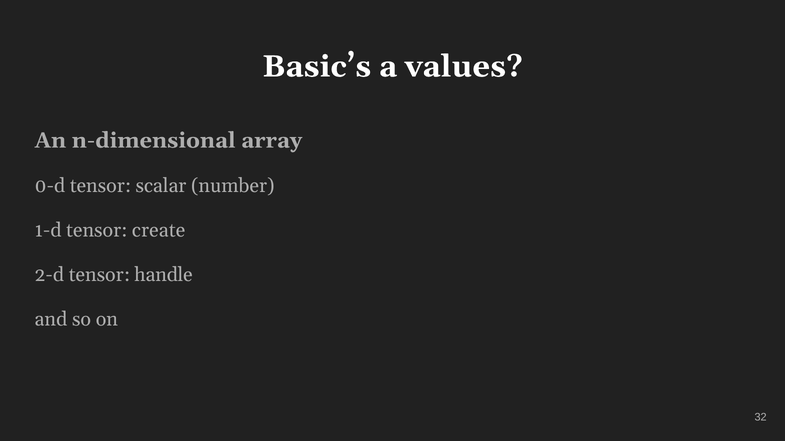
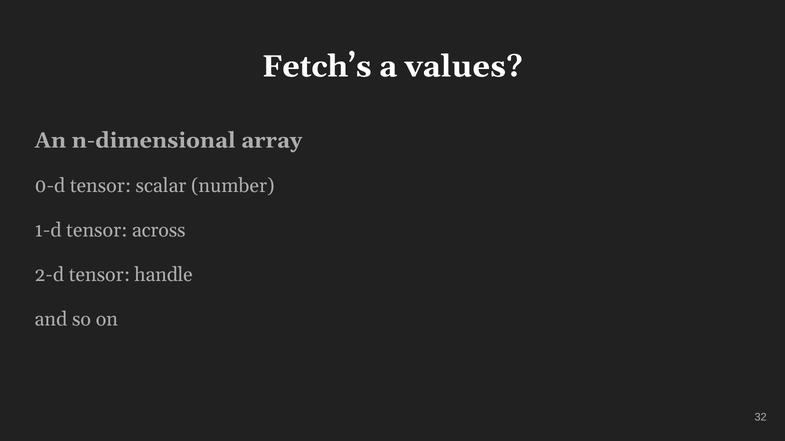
Basic’s: Basic’s -> Fetch’s (317, 67)
create: create -> across (159, 231)
